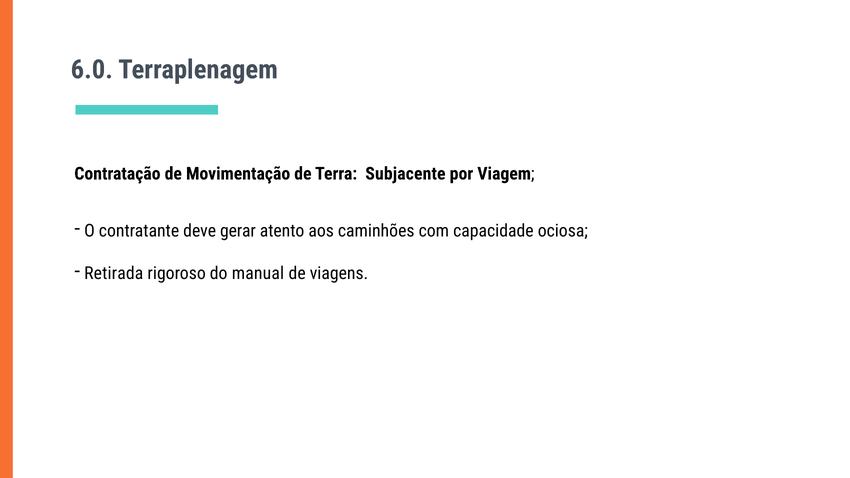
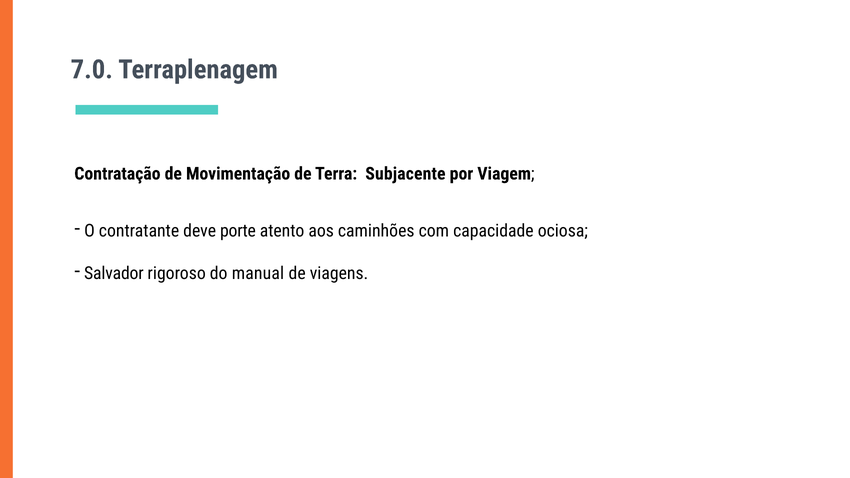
6.0: 6.0 -> 7.0 (92, 70)
gerar: gerar -> porte (238, 231)
Retirada: Retirada -> Salvador (114, 274)
